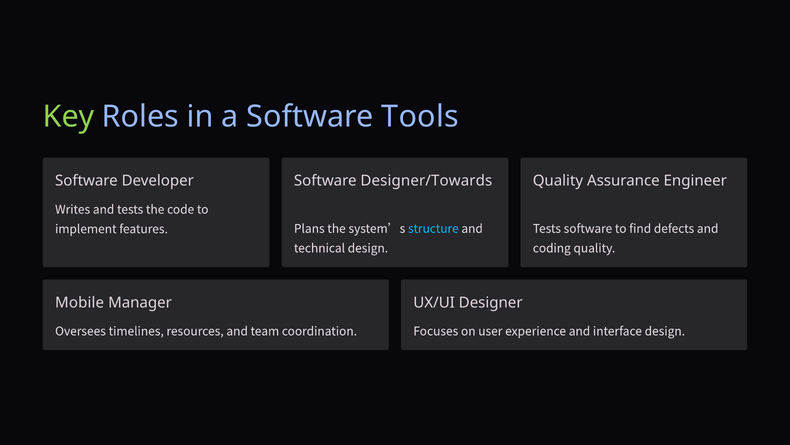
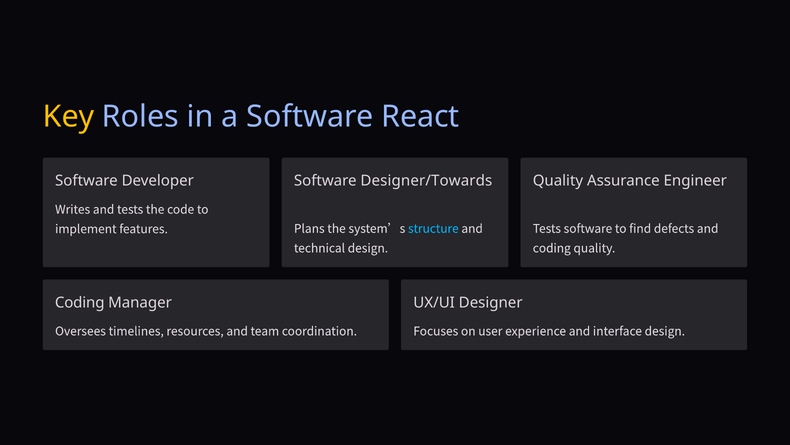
Key colour: light green -> yellow (68, 117)
Tools: Tools -> React (420, 117)
Mobile: Mobile -> Coding (80, 302)
